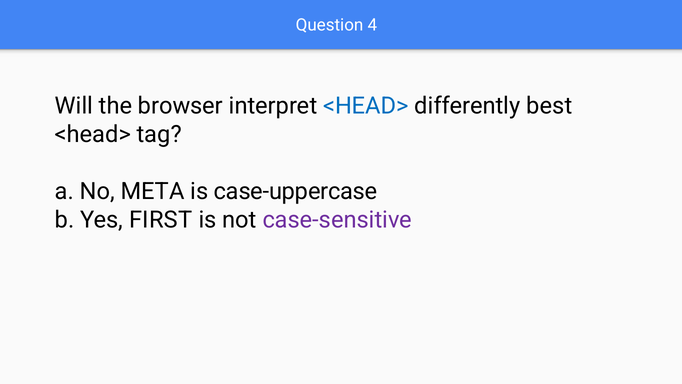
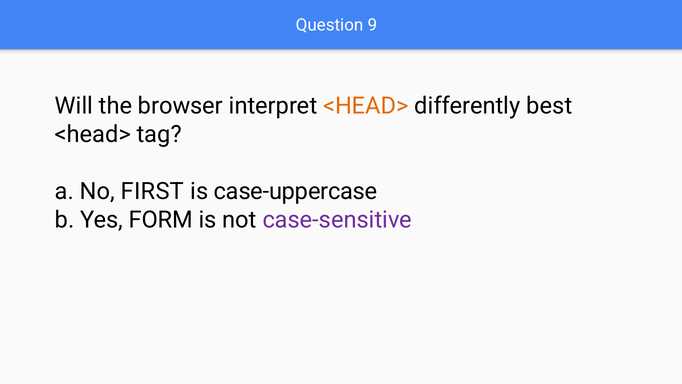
4: 4 -> 9 (372, 25)
<HEAD> colour: blue -> orange (366, 106)
META: META -> FIRST (152, 191)
FIRST: FIRST -> FORM (161, 219)
